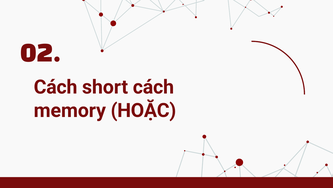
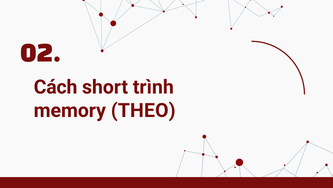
short cách: cách -> trình (153, 87)
HOẶC: HOẶC -> THEO (143, 110)
